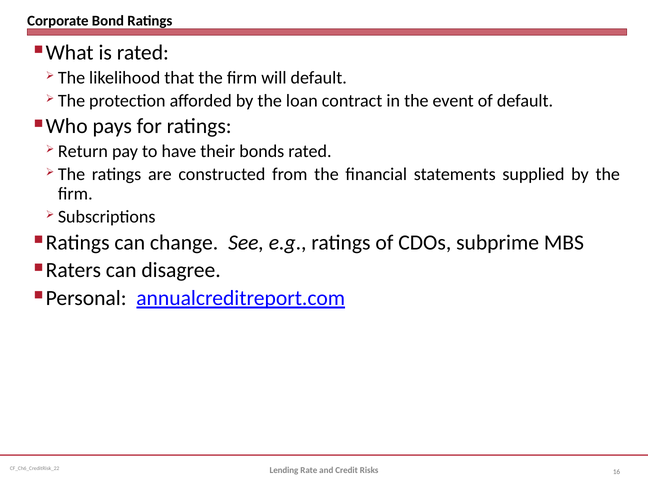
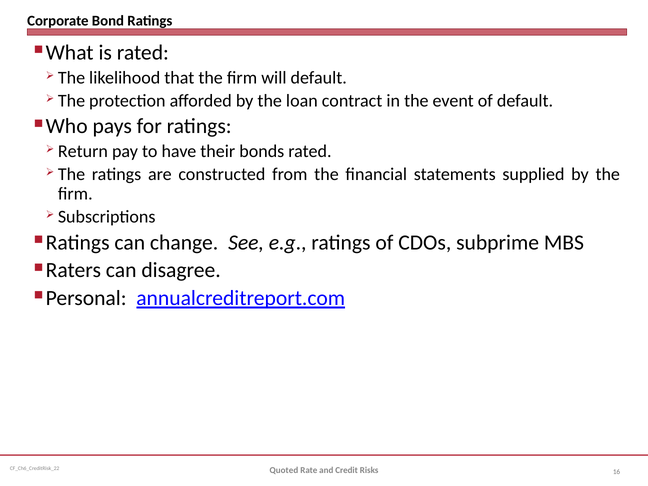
Lending: Lending -> Quoted (284, 470)
